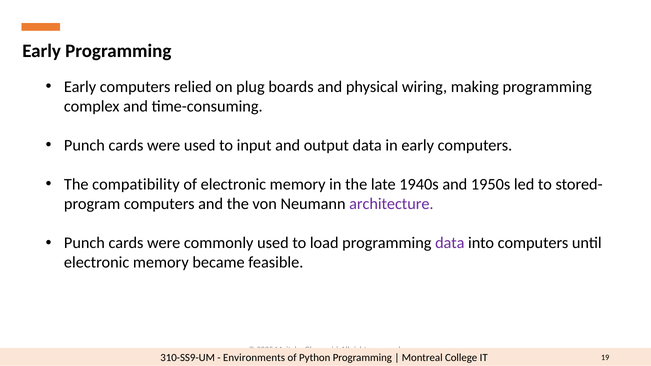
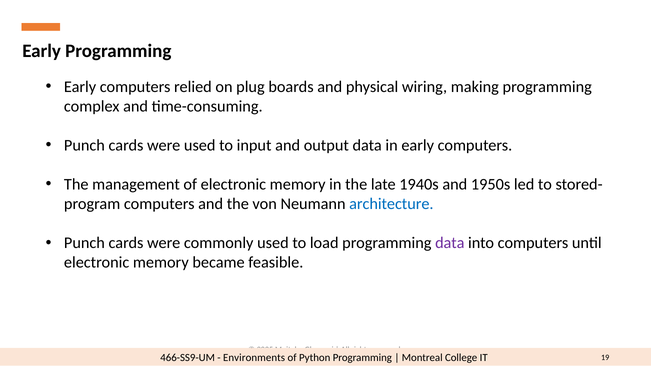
compatibility: compatibility -> management (136, 185)
architecture colour: purple -> blue (391, 204)
310-SS9-UM: 310-SS9-UM -> 466-SS9-UM (188, 358)
